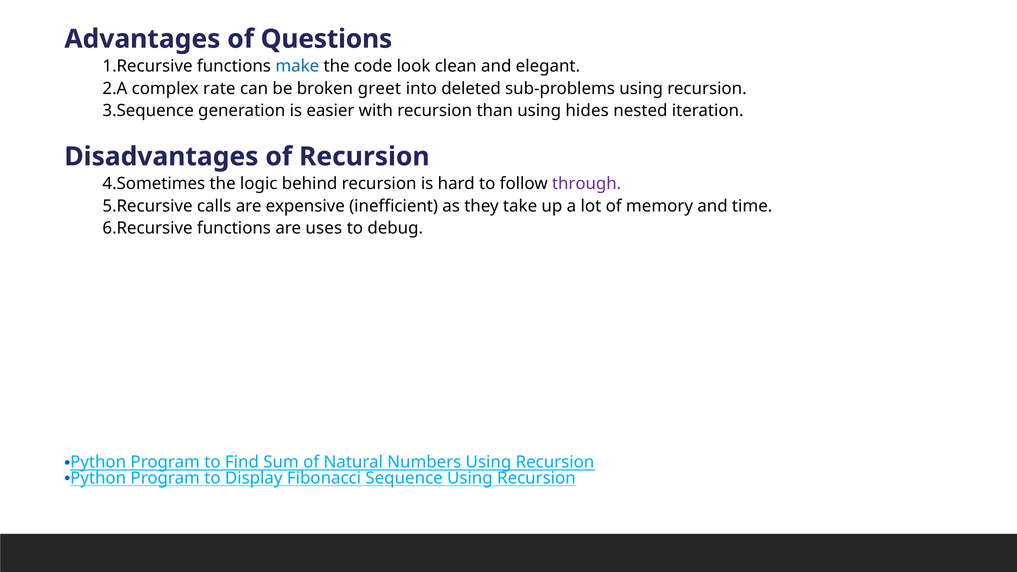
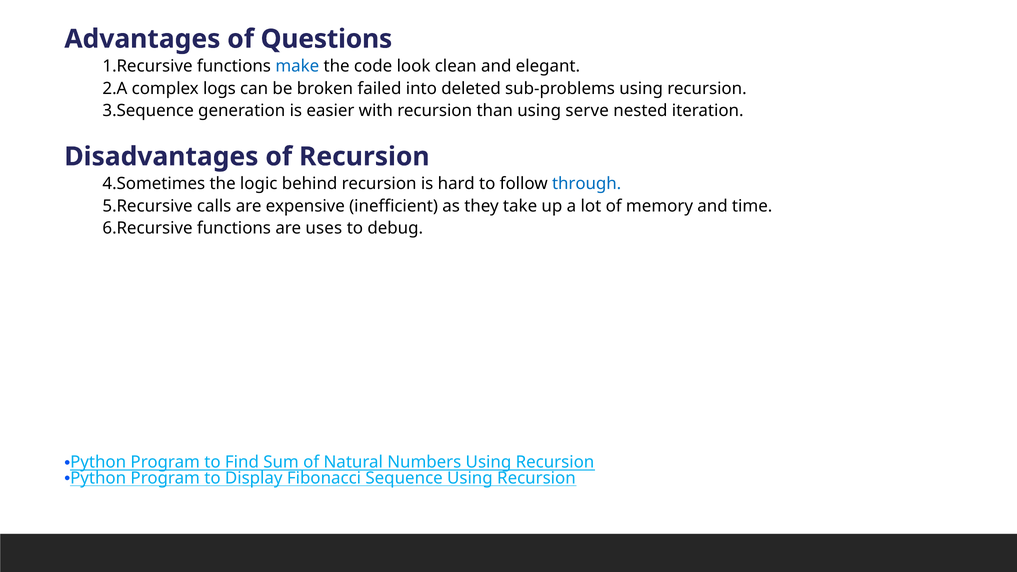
rate: rate -> logs (219, 89)
greet: greet -> failed (379, 89)
hides: hides -> serve (587, 111)
through colour: purple -> blue (587, 184)
